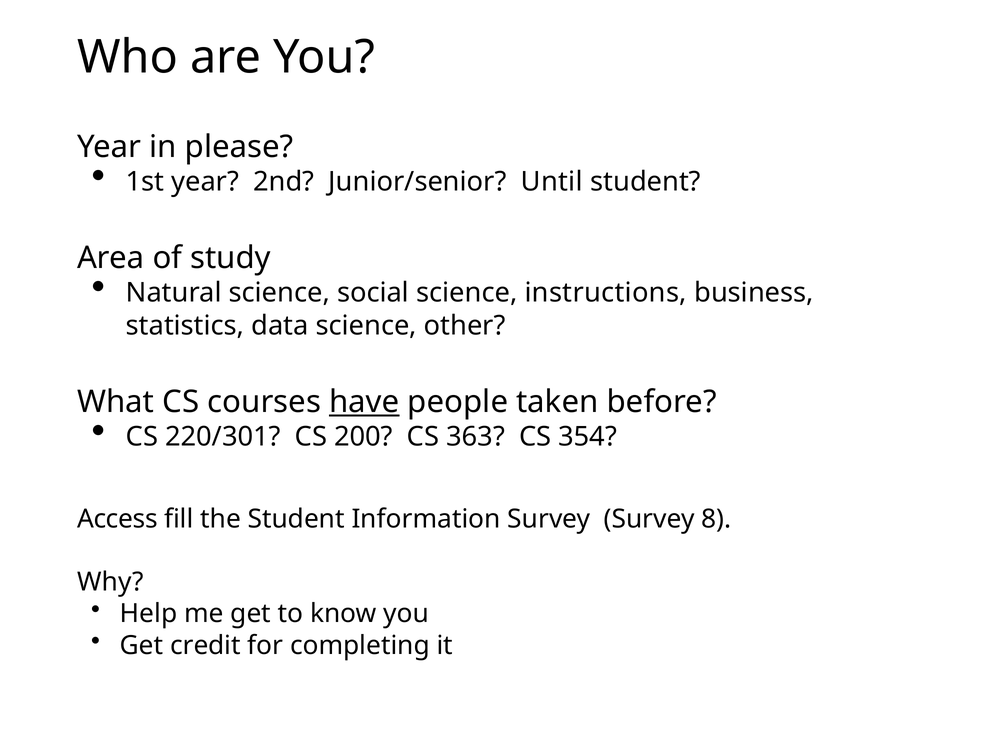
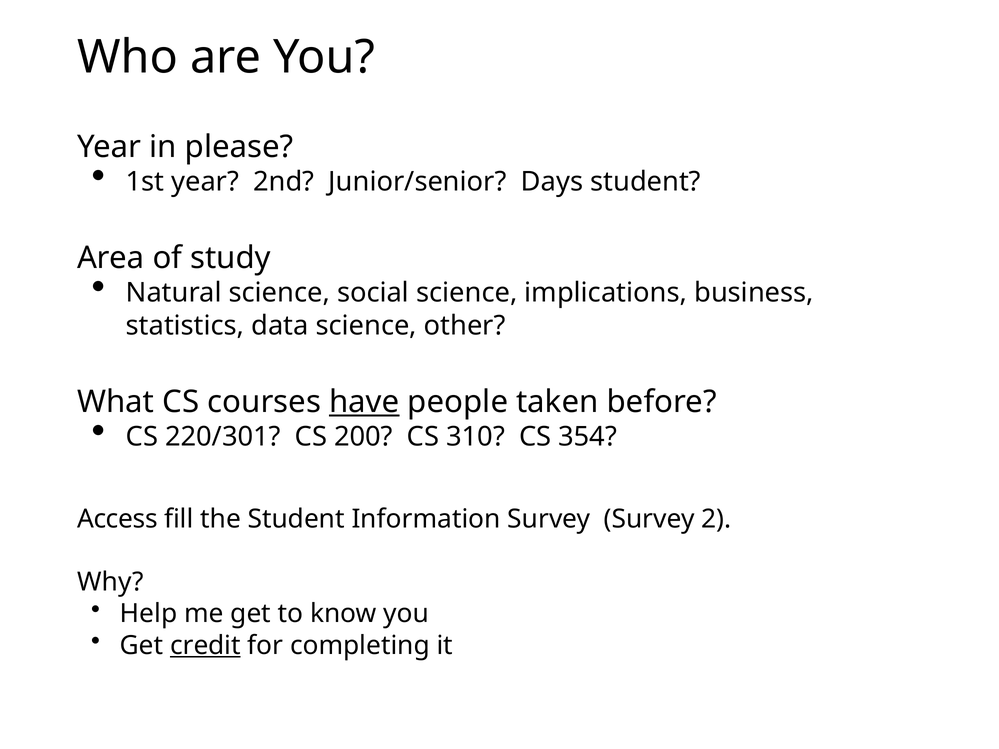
Until: Until -> Days (552, 182)
instructions: instructions -> implications (606, 293)
363: 363 -> 310 (476, 437)
8: 8 -> 2 (716, 519)
credit underline: none -> present (205, 646)
